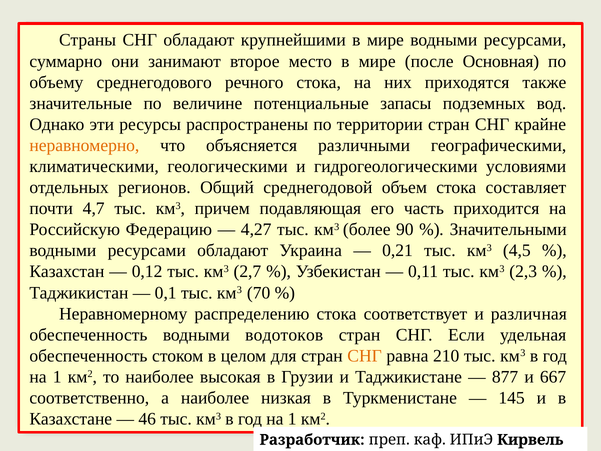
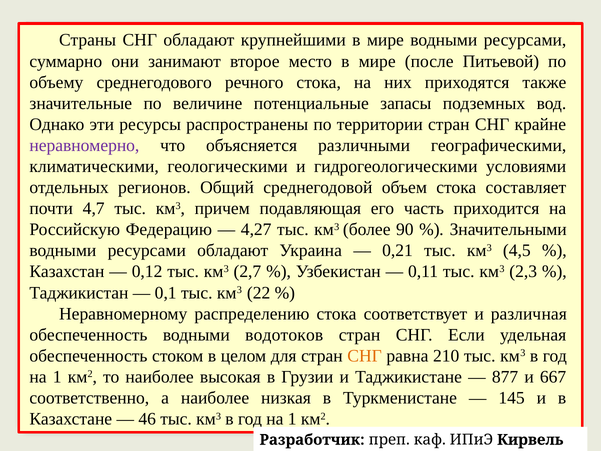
Основная: Основная -> Питьевой (501, 61)
неравномерно colour: orange -> purple (84, 145)
70: 70 -> 22 (259, 293)
